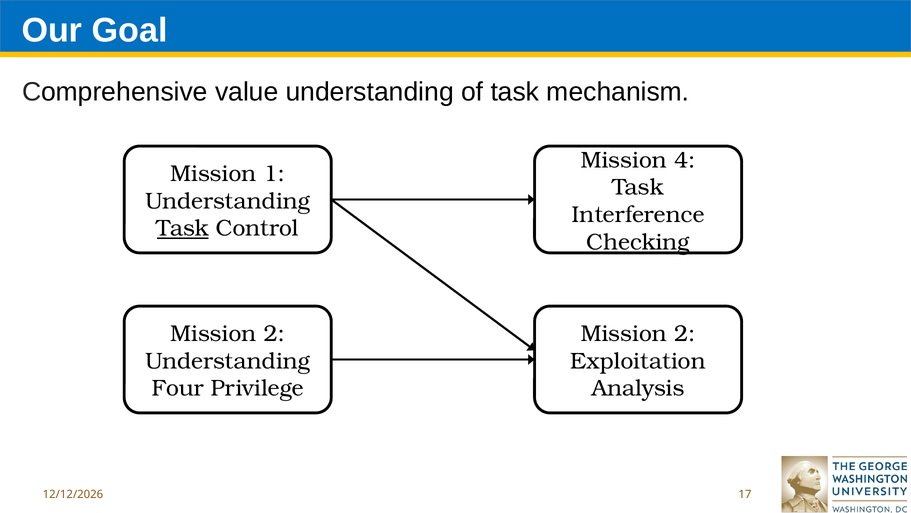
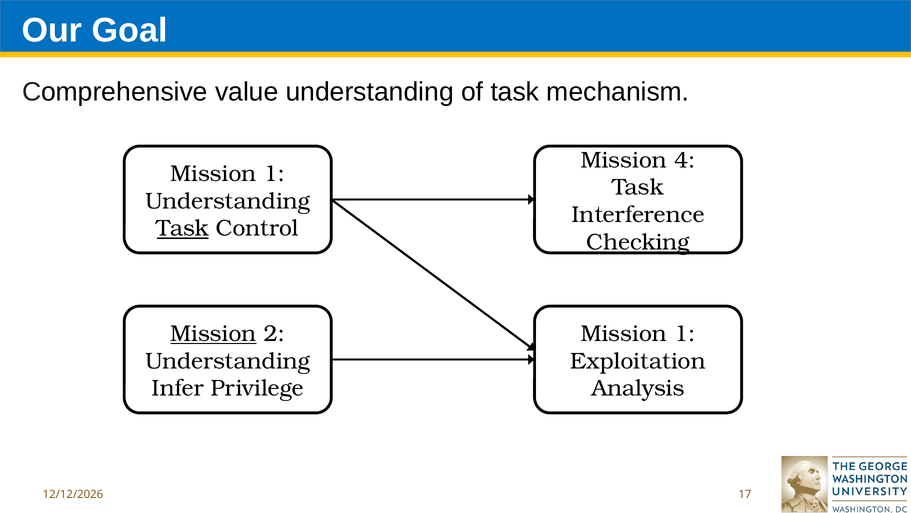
Mission underline: none -> present (213, 333)
2: 2 -> 1 (685, 333)
Four: Four -> Infer (178, 388)
